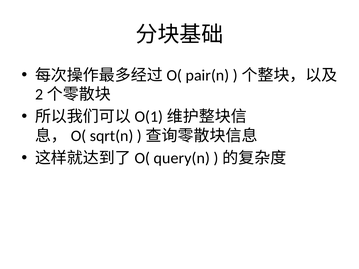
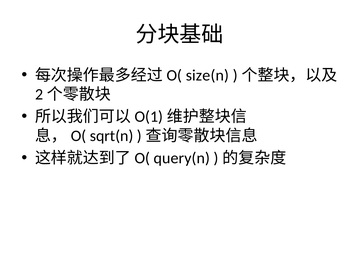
pair(n: pair(n -> size(n (207, 75)
